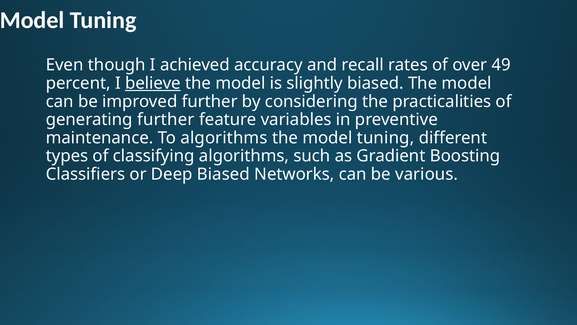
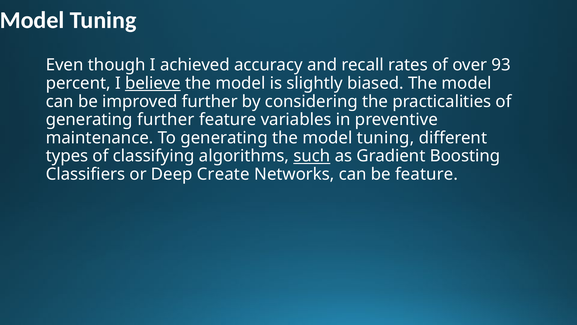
49: 49 -> 93 (501, 65)
To algorithms: algorithms -> generating (224, 138)
such underline: none -> present (312, 156)
Deep Biased: Biased -> Create (223, 174)
be various: various -> feature (427, 174)
